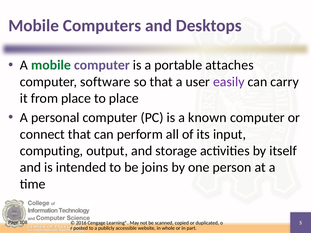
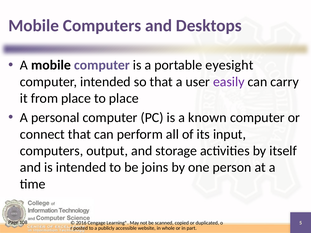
mobile colour: green -> black (51, 65)
attaches: attaches -> eyesight (229, 65)
computer software: software -> intended (105, 82)
computing: computing -> computers (52, 151)
